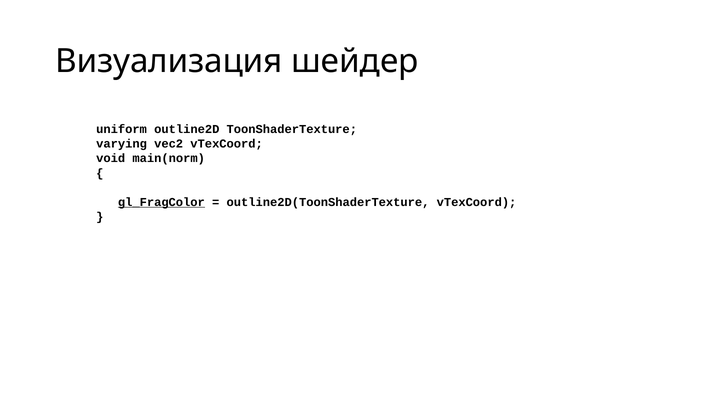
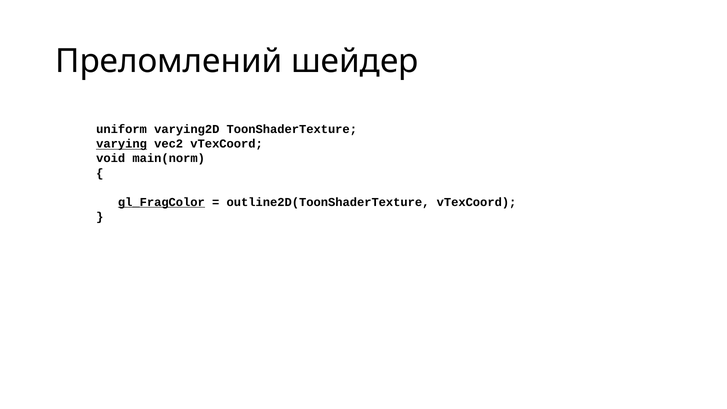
Визуализация: Визуализация -> Преломлений (169, 61)
outline2D: outline2D -> varying2D (187, 129)
varying underline: none -> present (122, 144)
